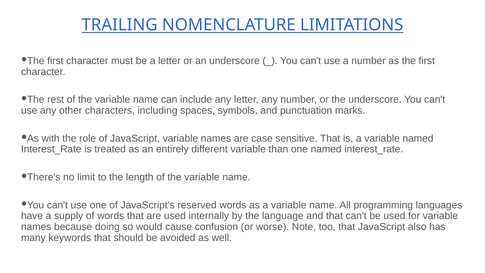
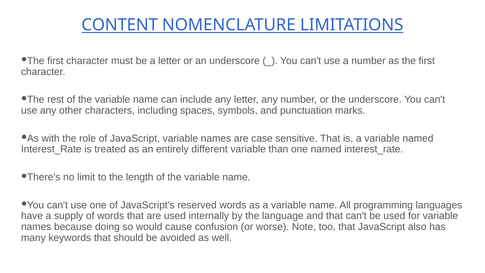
TRAILING: TRAILING -> CONTENT (120, 25)
